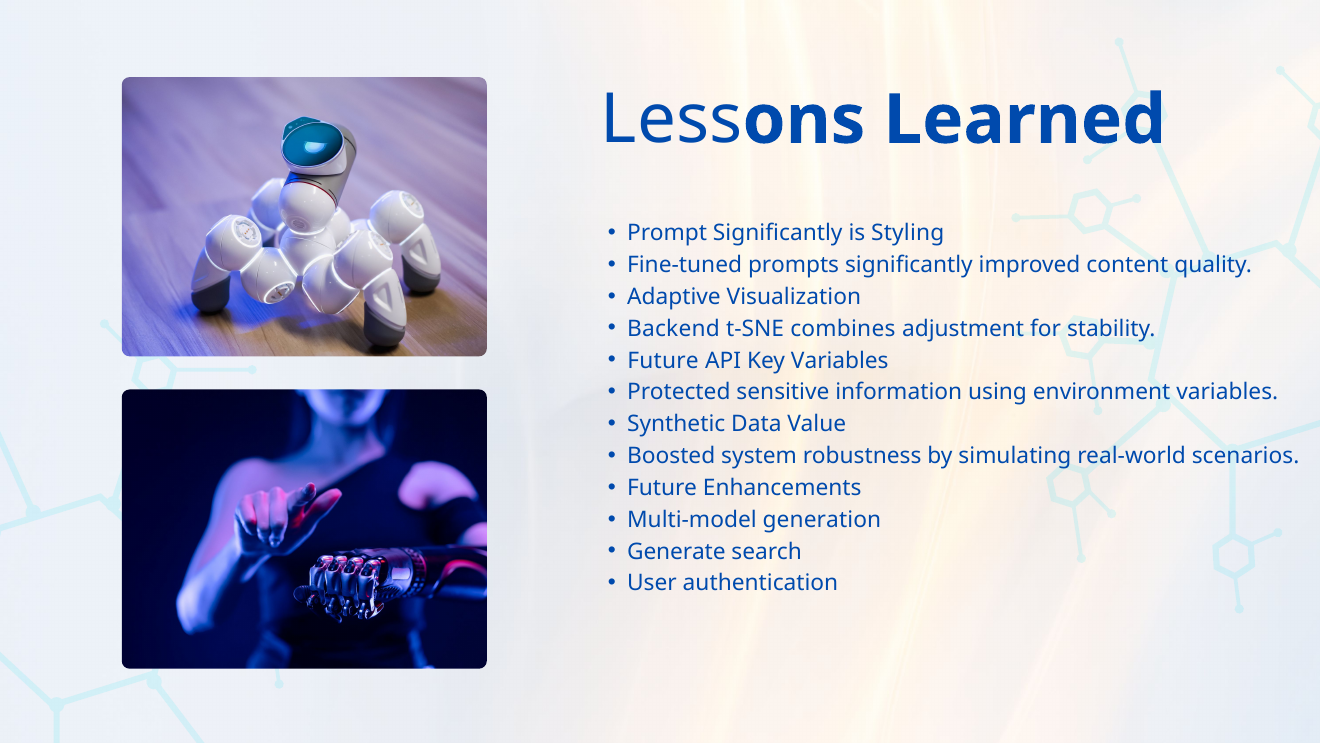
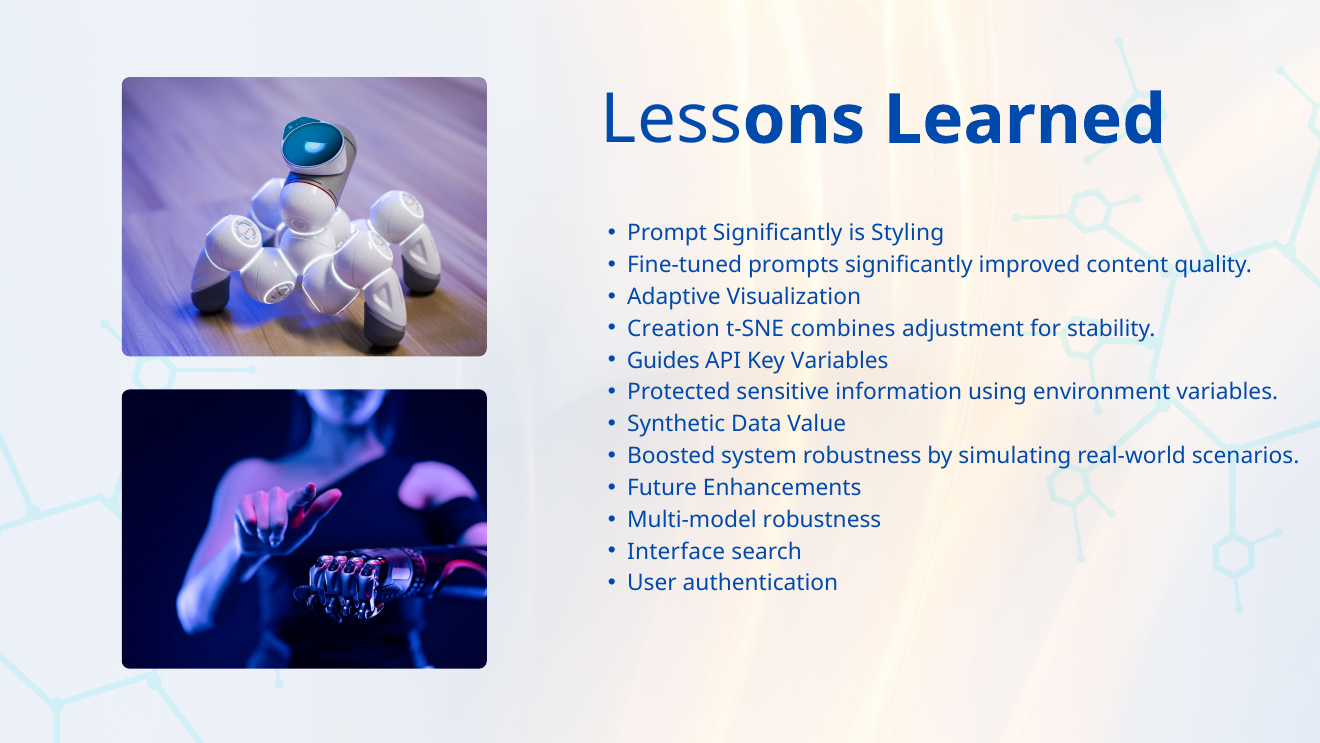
Backend: Backend -> Creation (674, 328)
Future: Future -> Guides (663, 360)
Multi-model generation: generation -> robustness (822, 519)
Generate: Generate -> Interface (676, 551)
